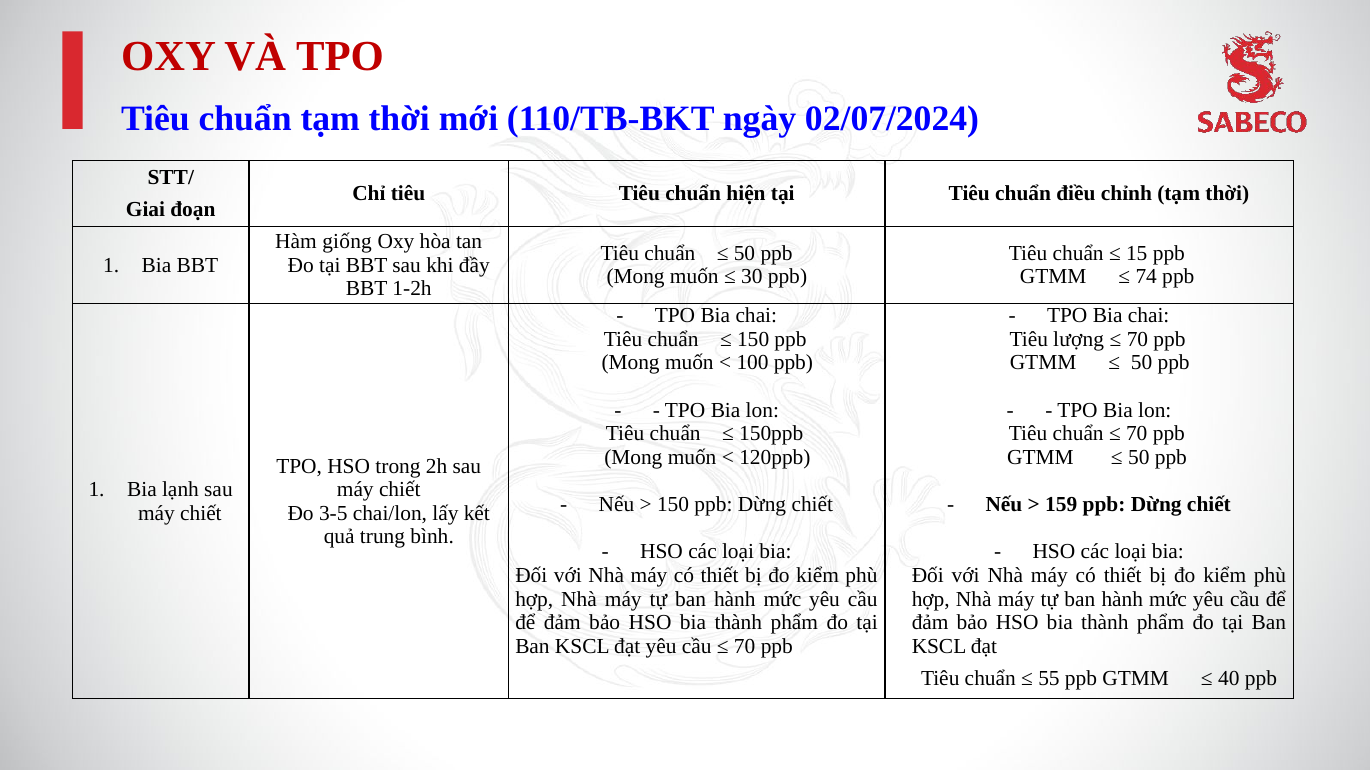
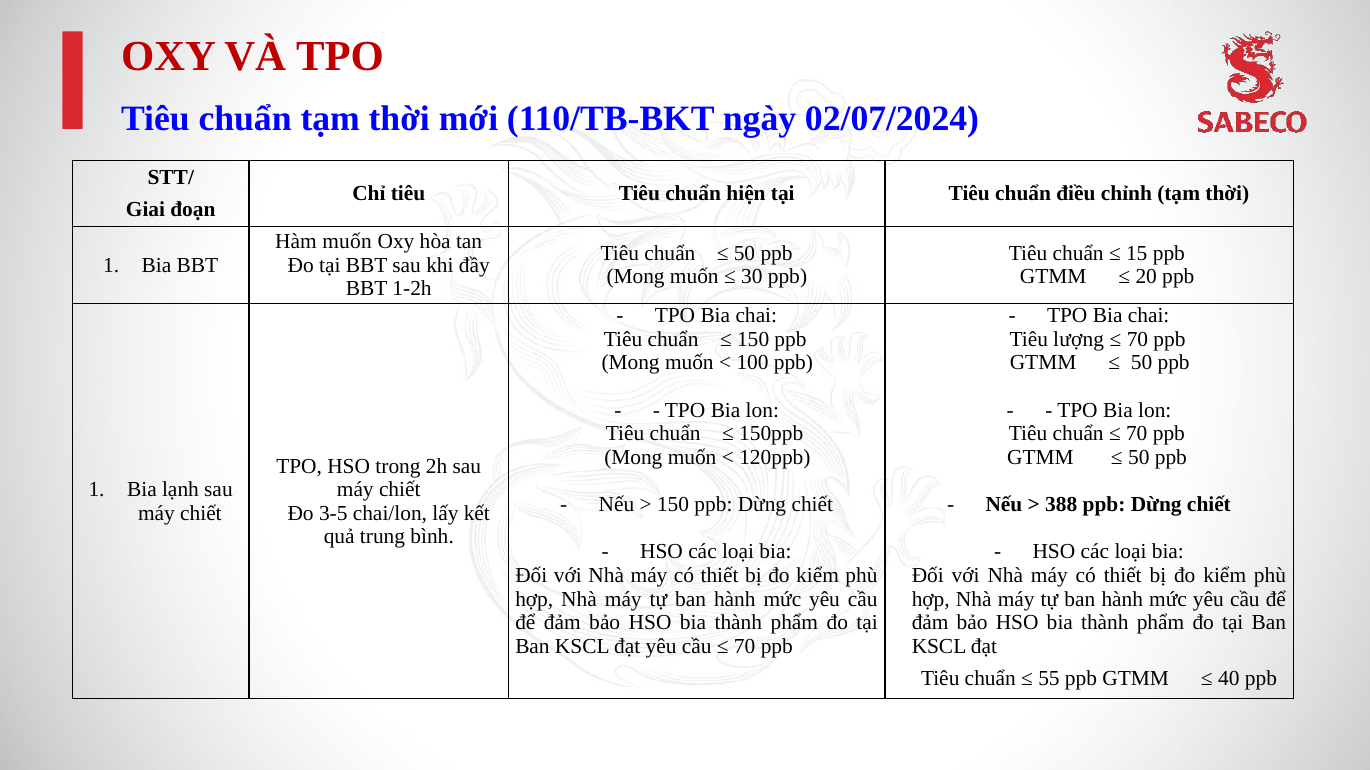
Hàm giống: giống -> muốn (347, 242)
74: 74 -> 20 (1146, 277)
159: 159 -> 388 (1061, 505)
